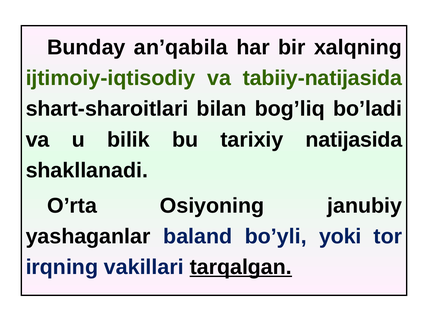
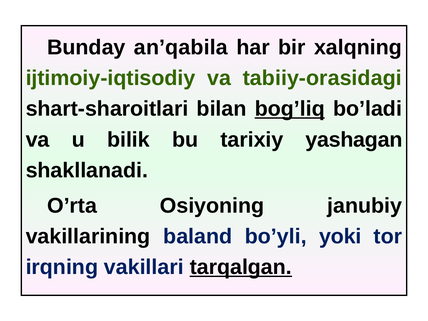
tabiiy-natijasida: tabiiy-natijasida -> tabiiy-orasidagi (322, 78)
bog’liq underline: none -> present (290, 109)
natijasida: natijasida -> yashagan (354, 140)
yashaganlar: yashaganlar -> vakillarining (88, 236)
